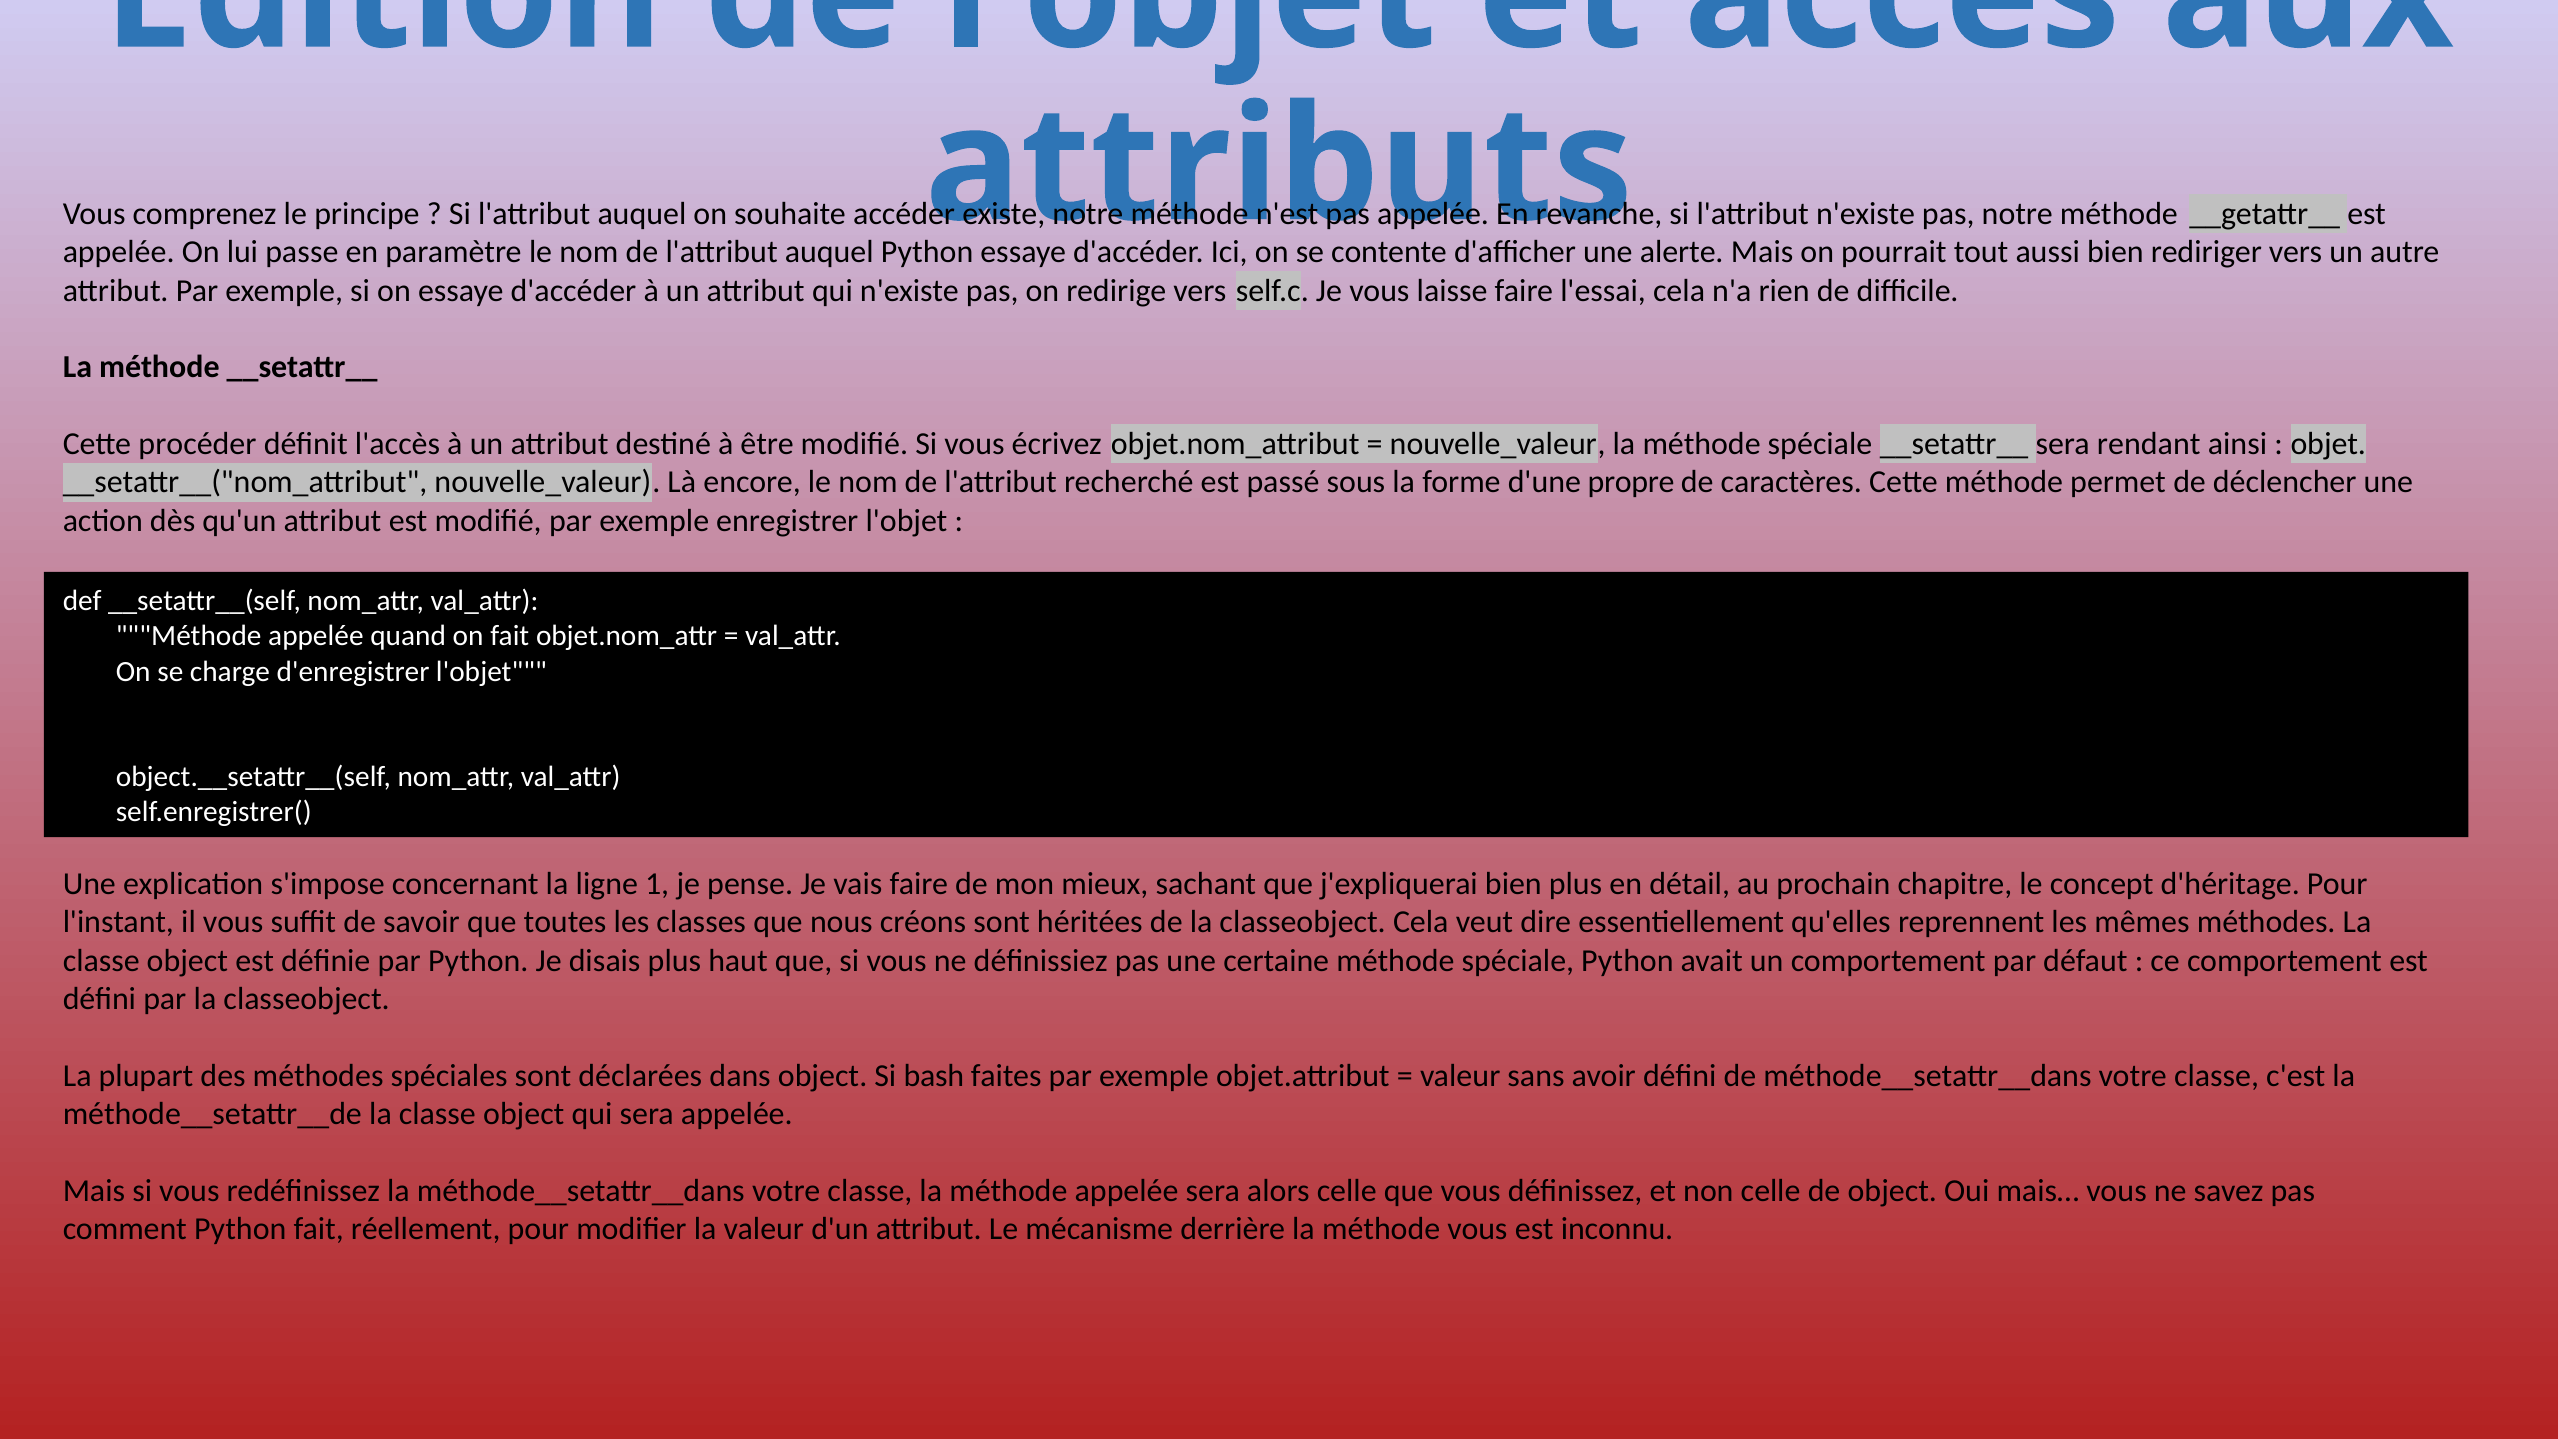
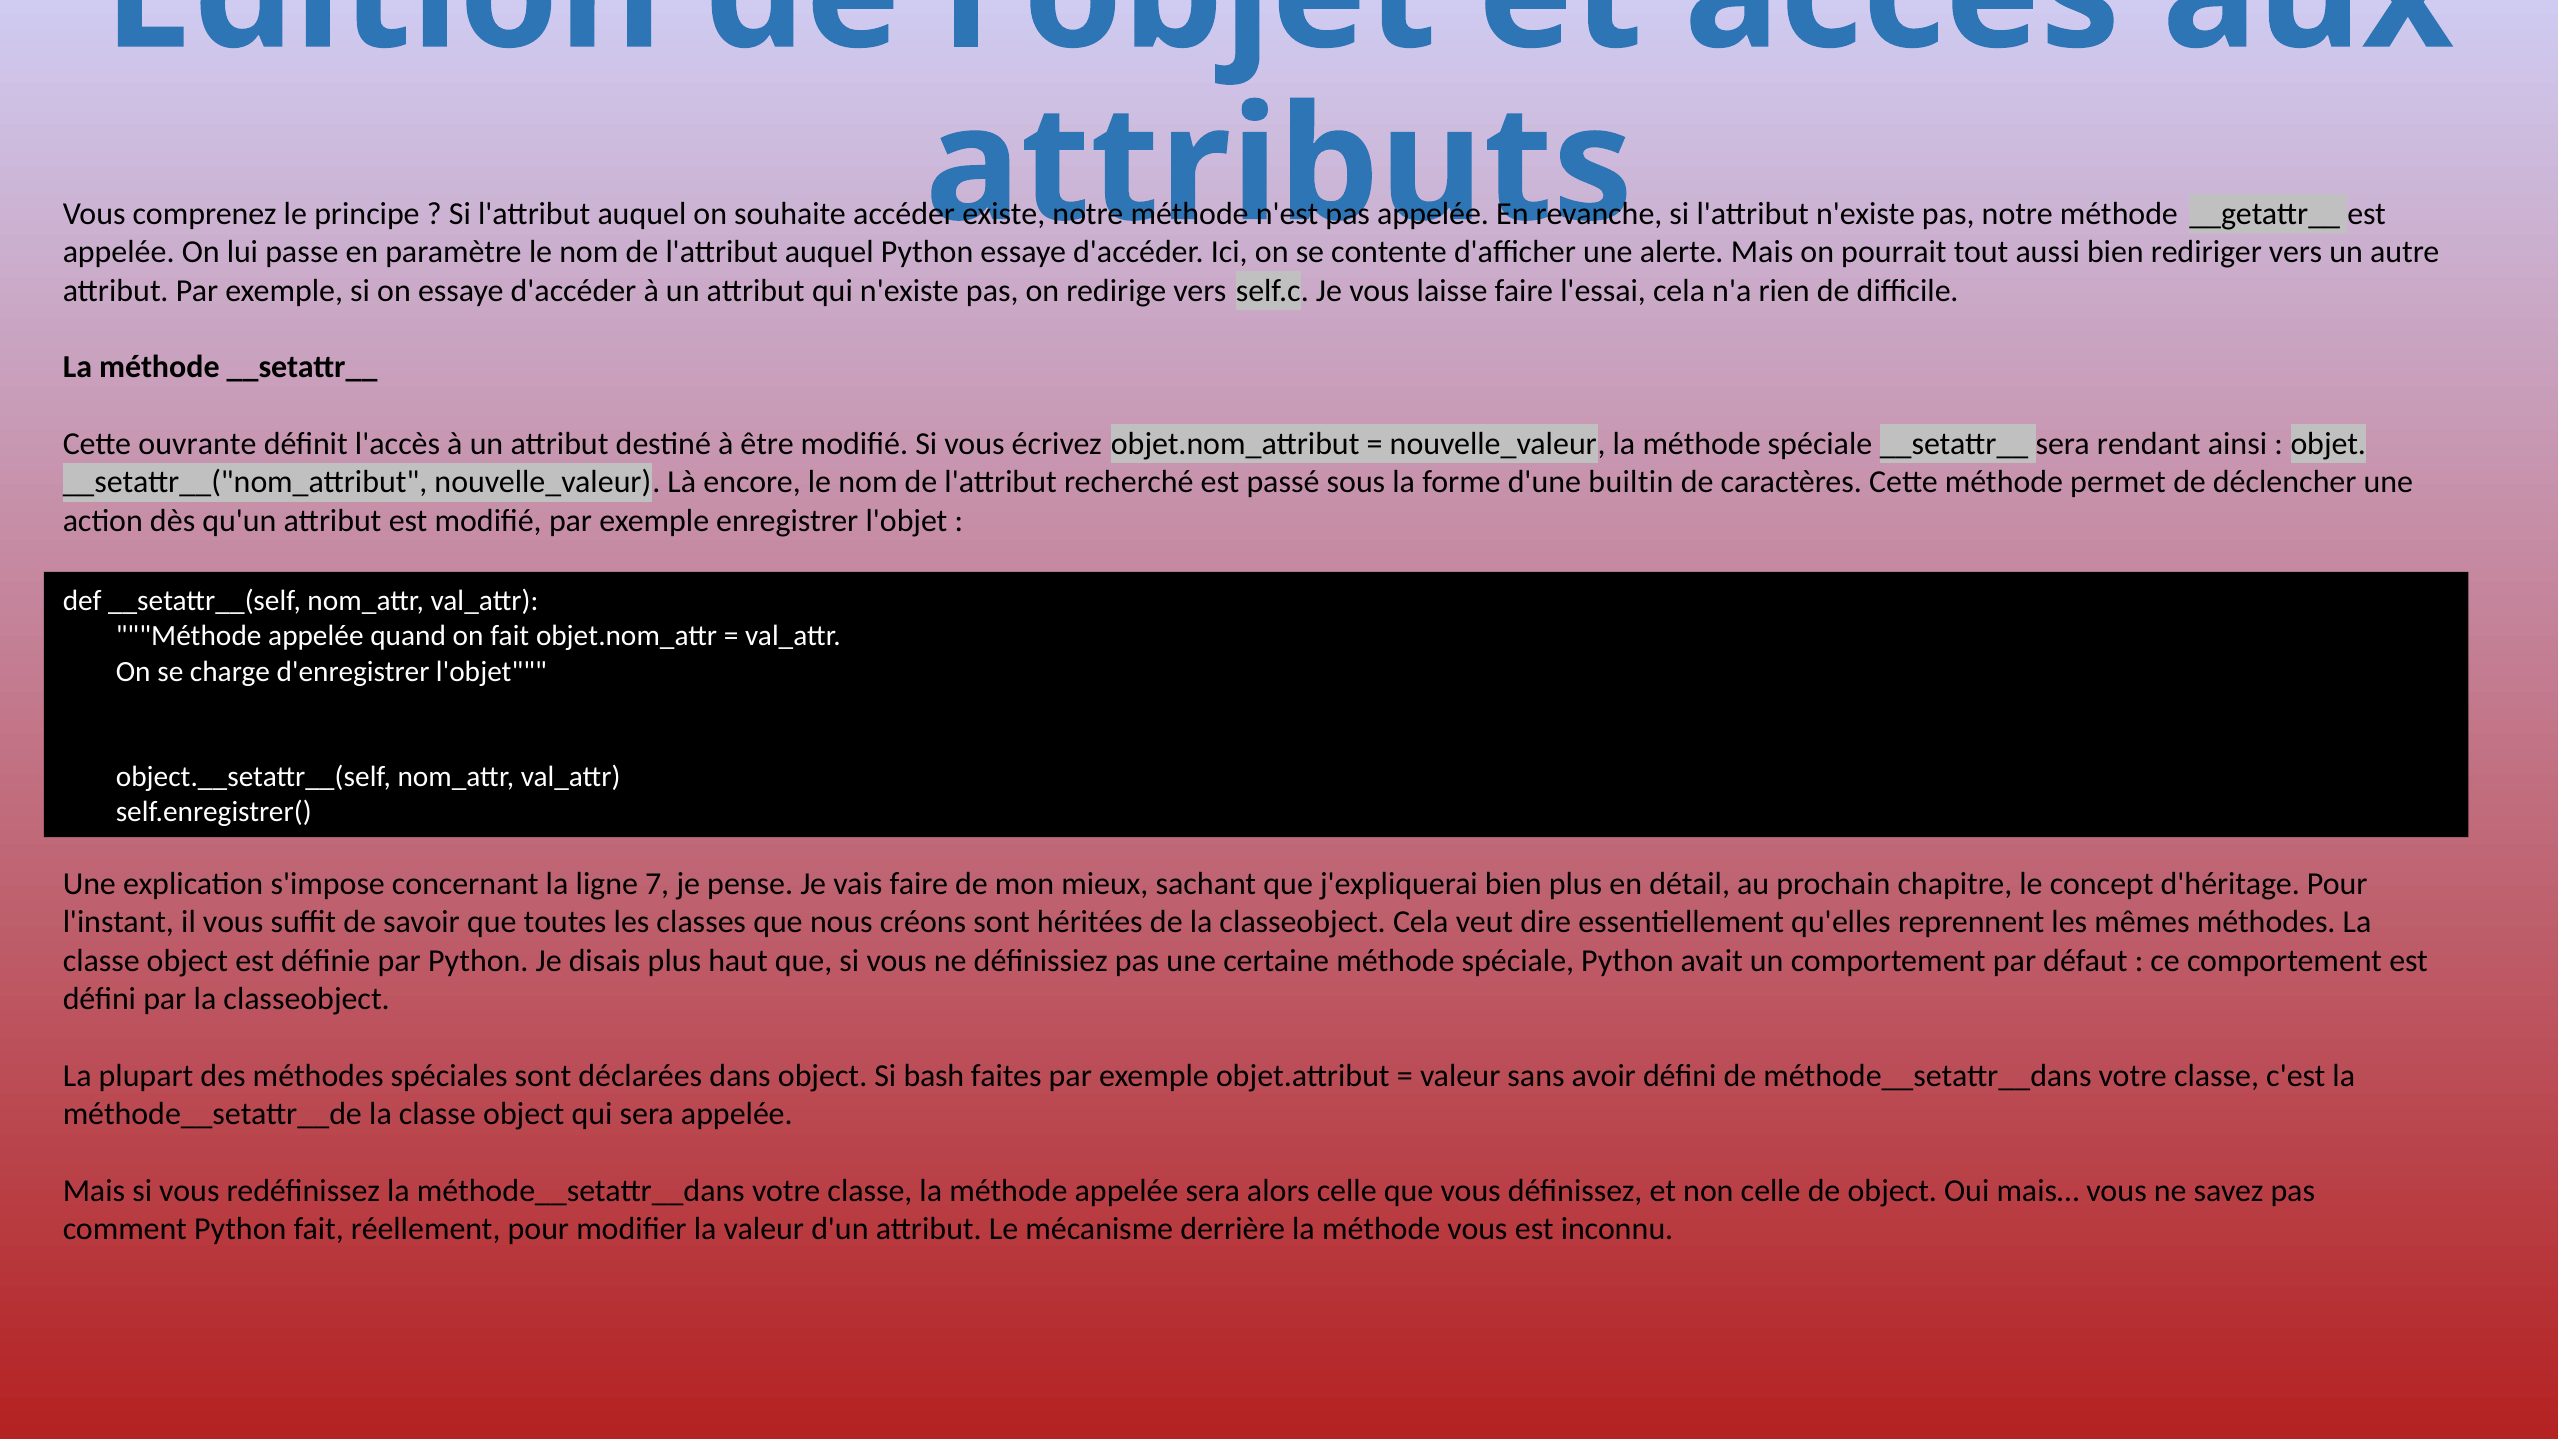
procéder: procéder -> ouvrante (197, 444)
propre: propre -> builtin (1631, 482)
1: 1 -> 7 (657, 884)
